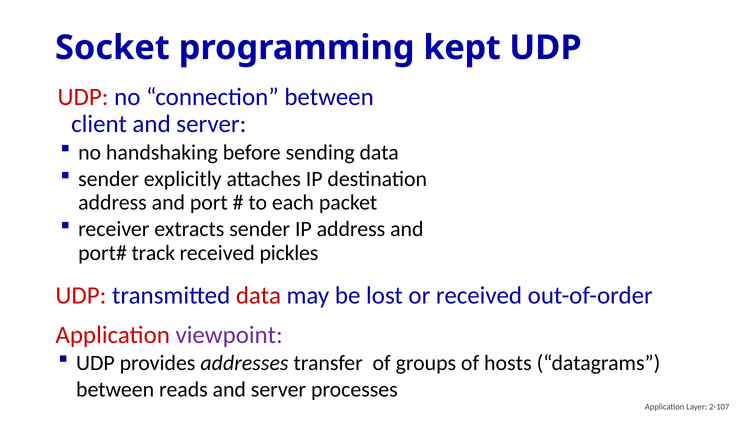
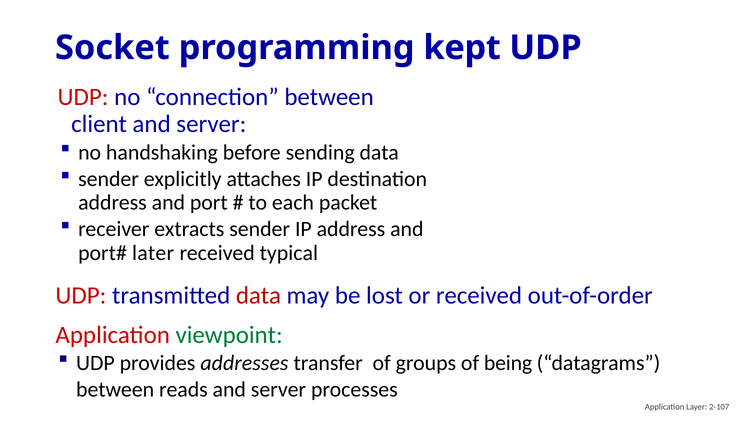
track: track -> later (153, 253)
pickles: pickles -> typical (289, 253)
viewpoint colour: purple -> green (229, 335)
hosts: hosts -> being (508, 364)
